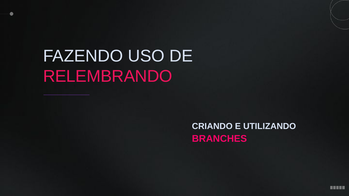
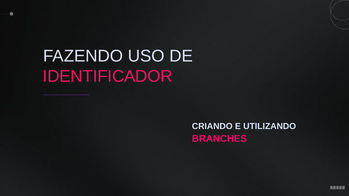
RELEMBRANDO: RELEMBRANDO -> IDENTIFICADOR (108, 76)
